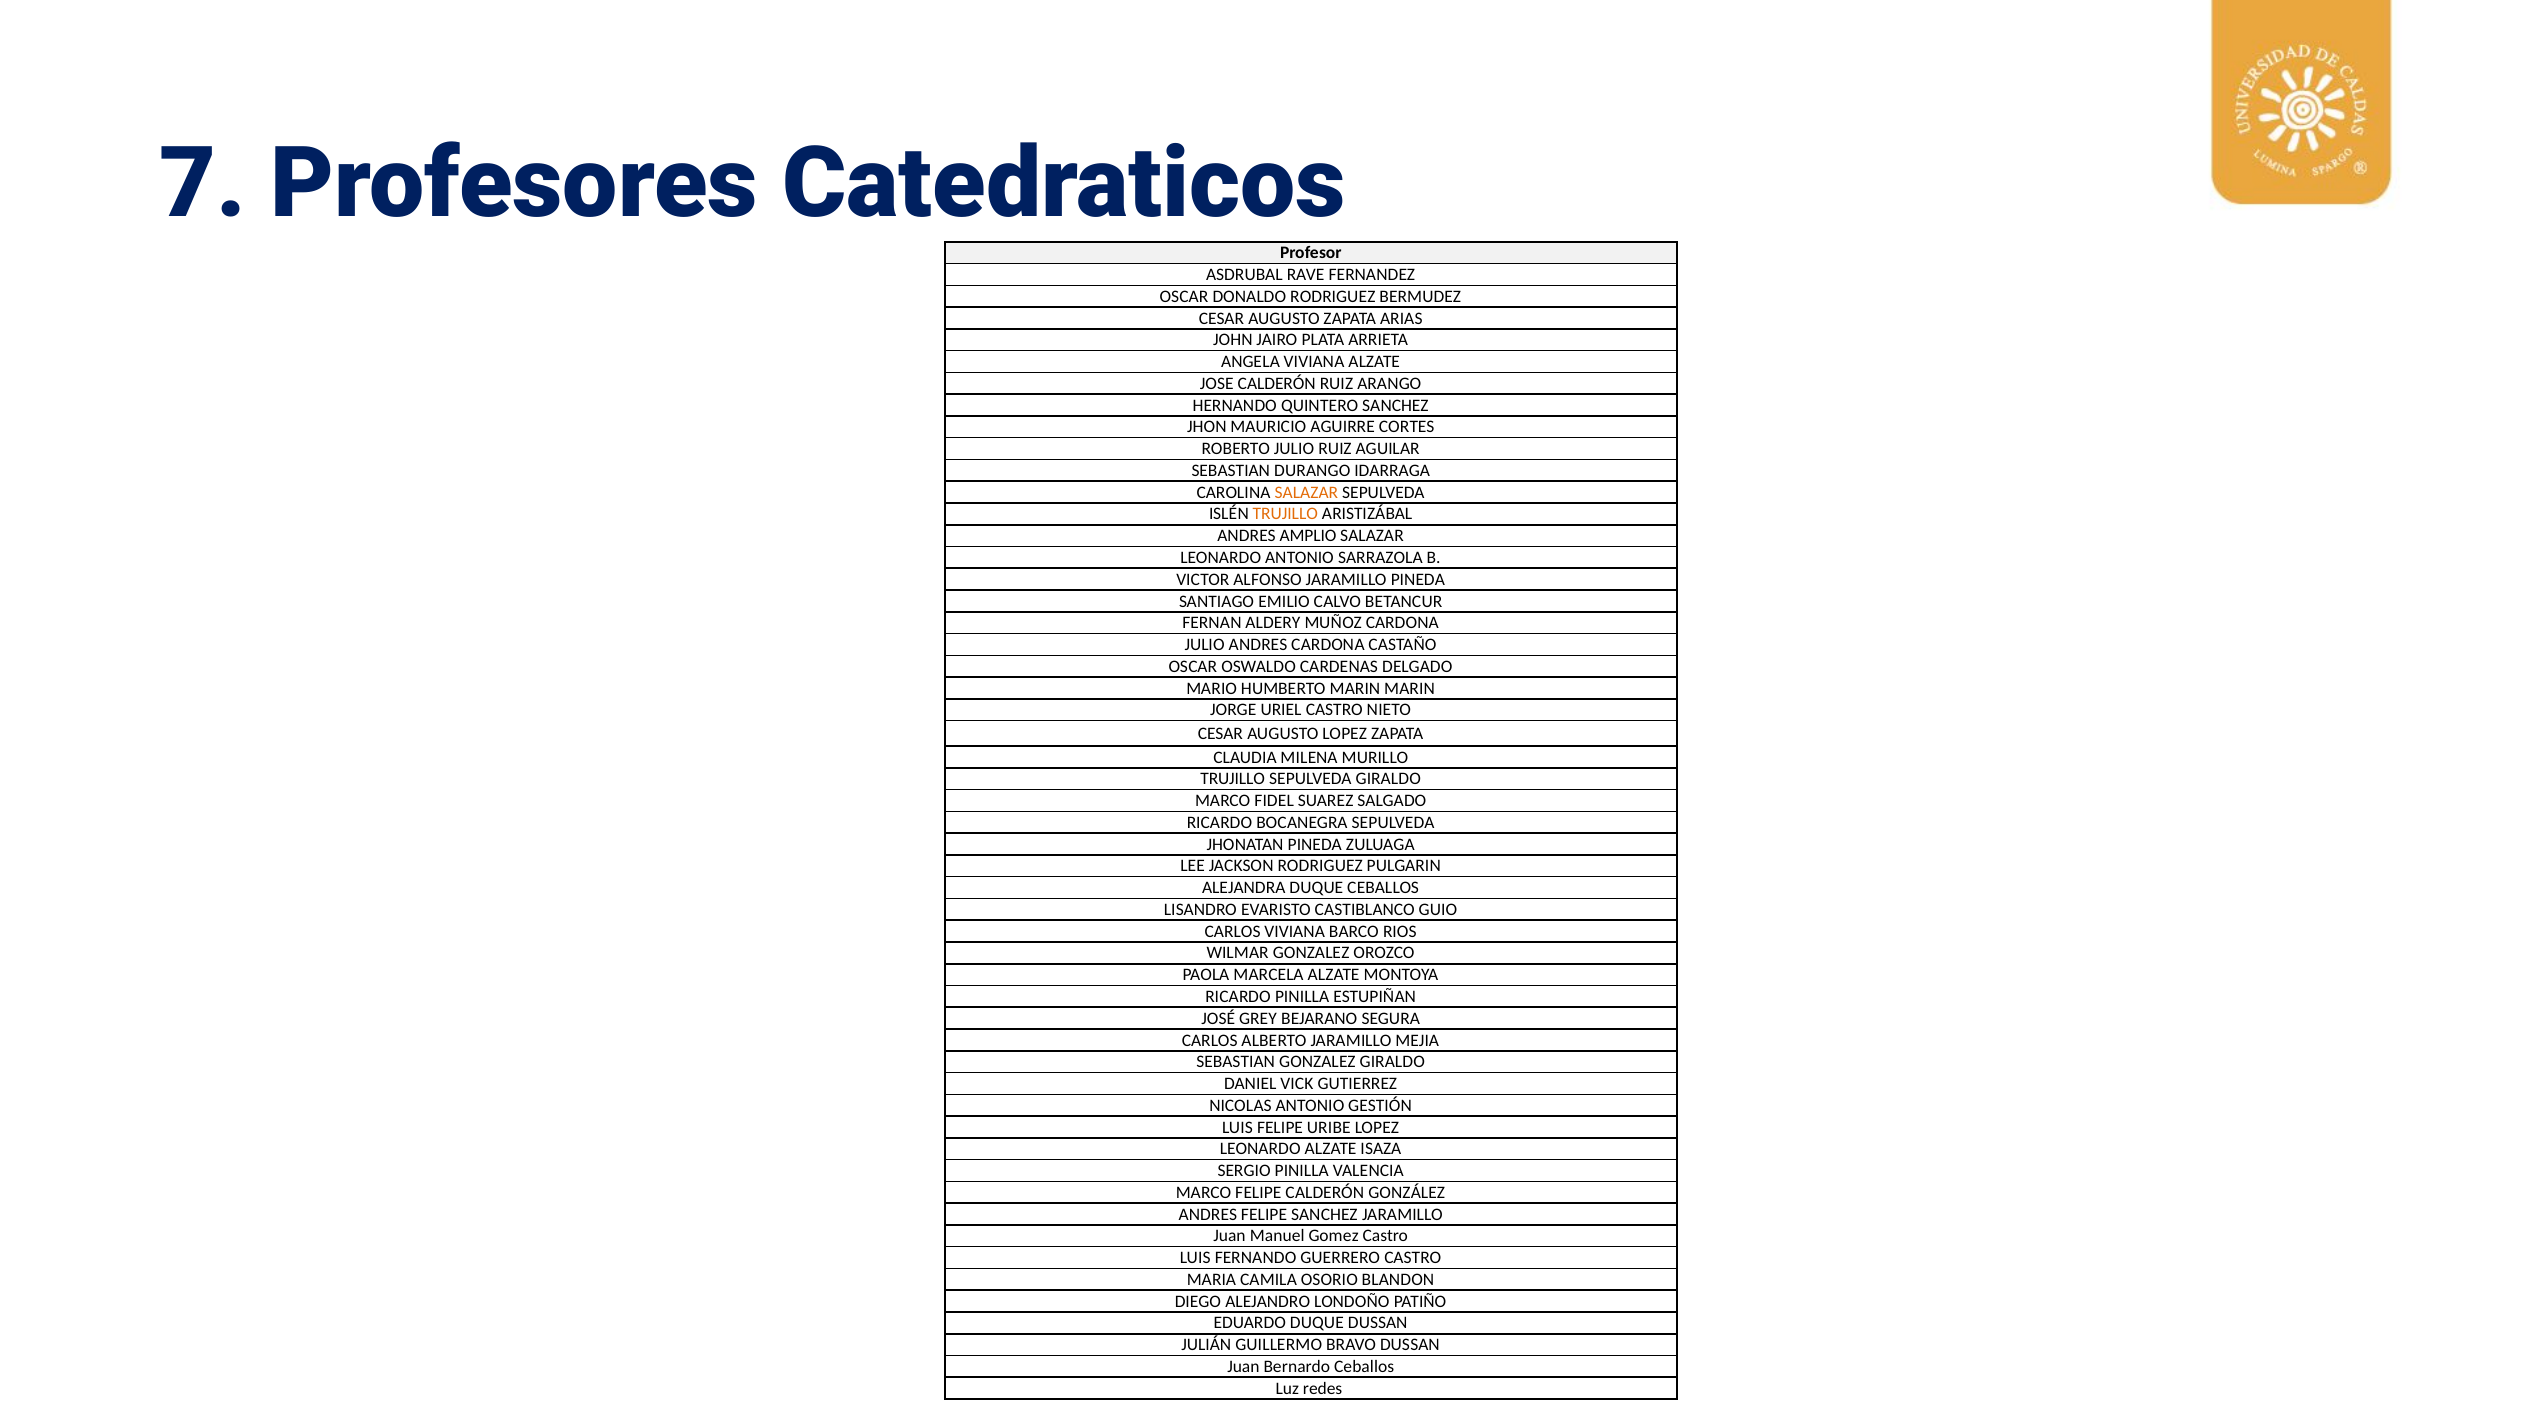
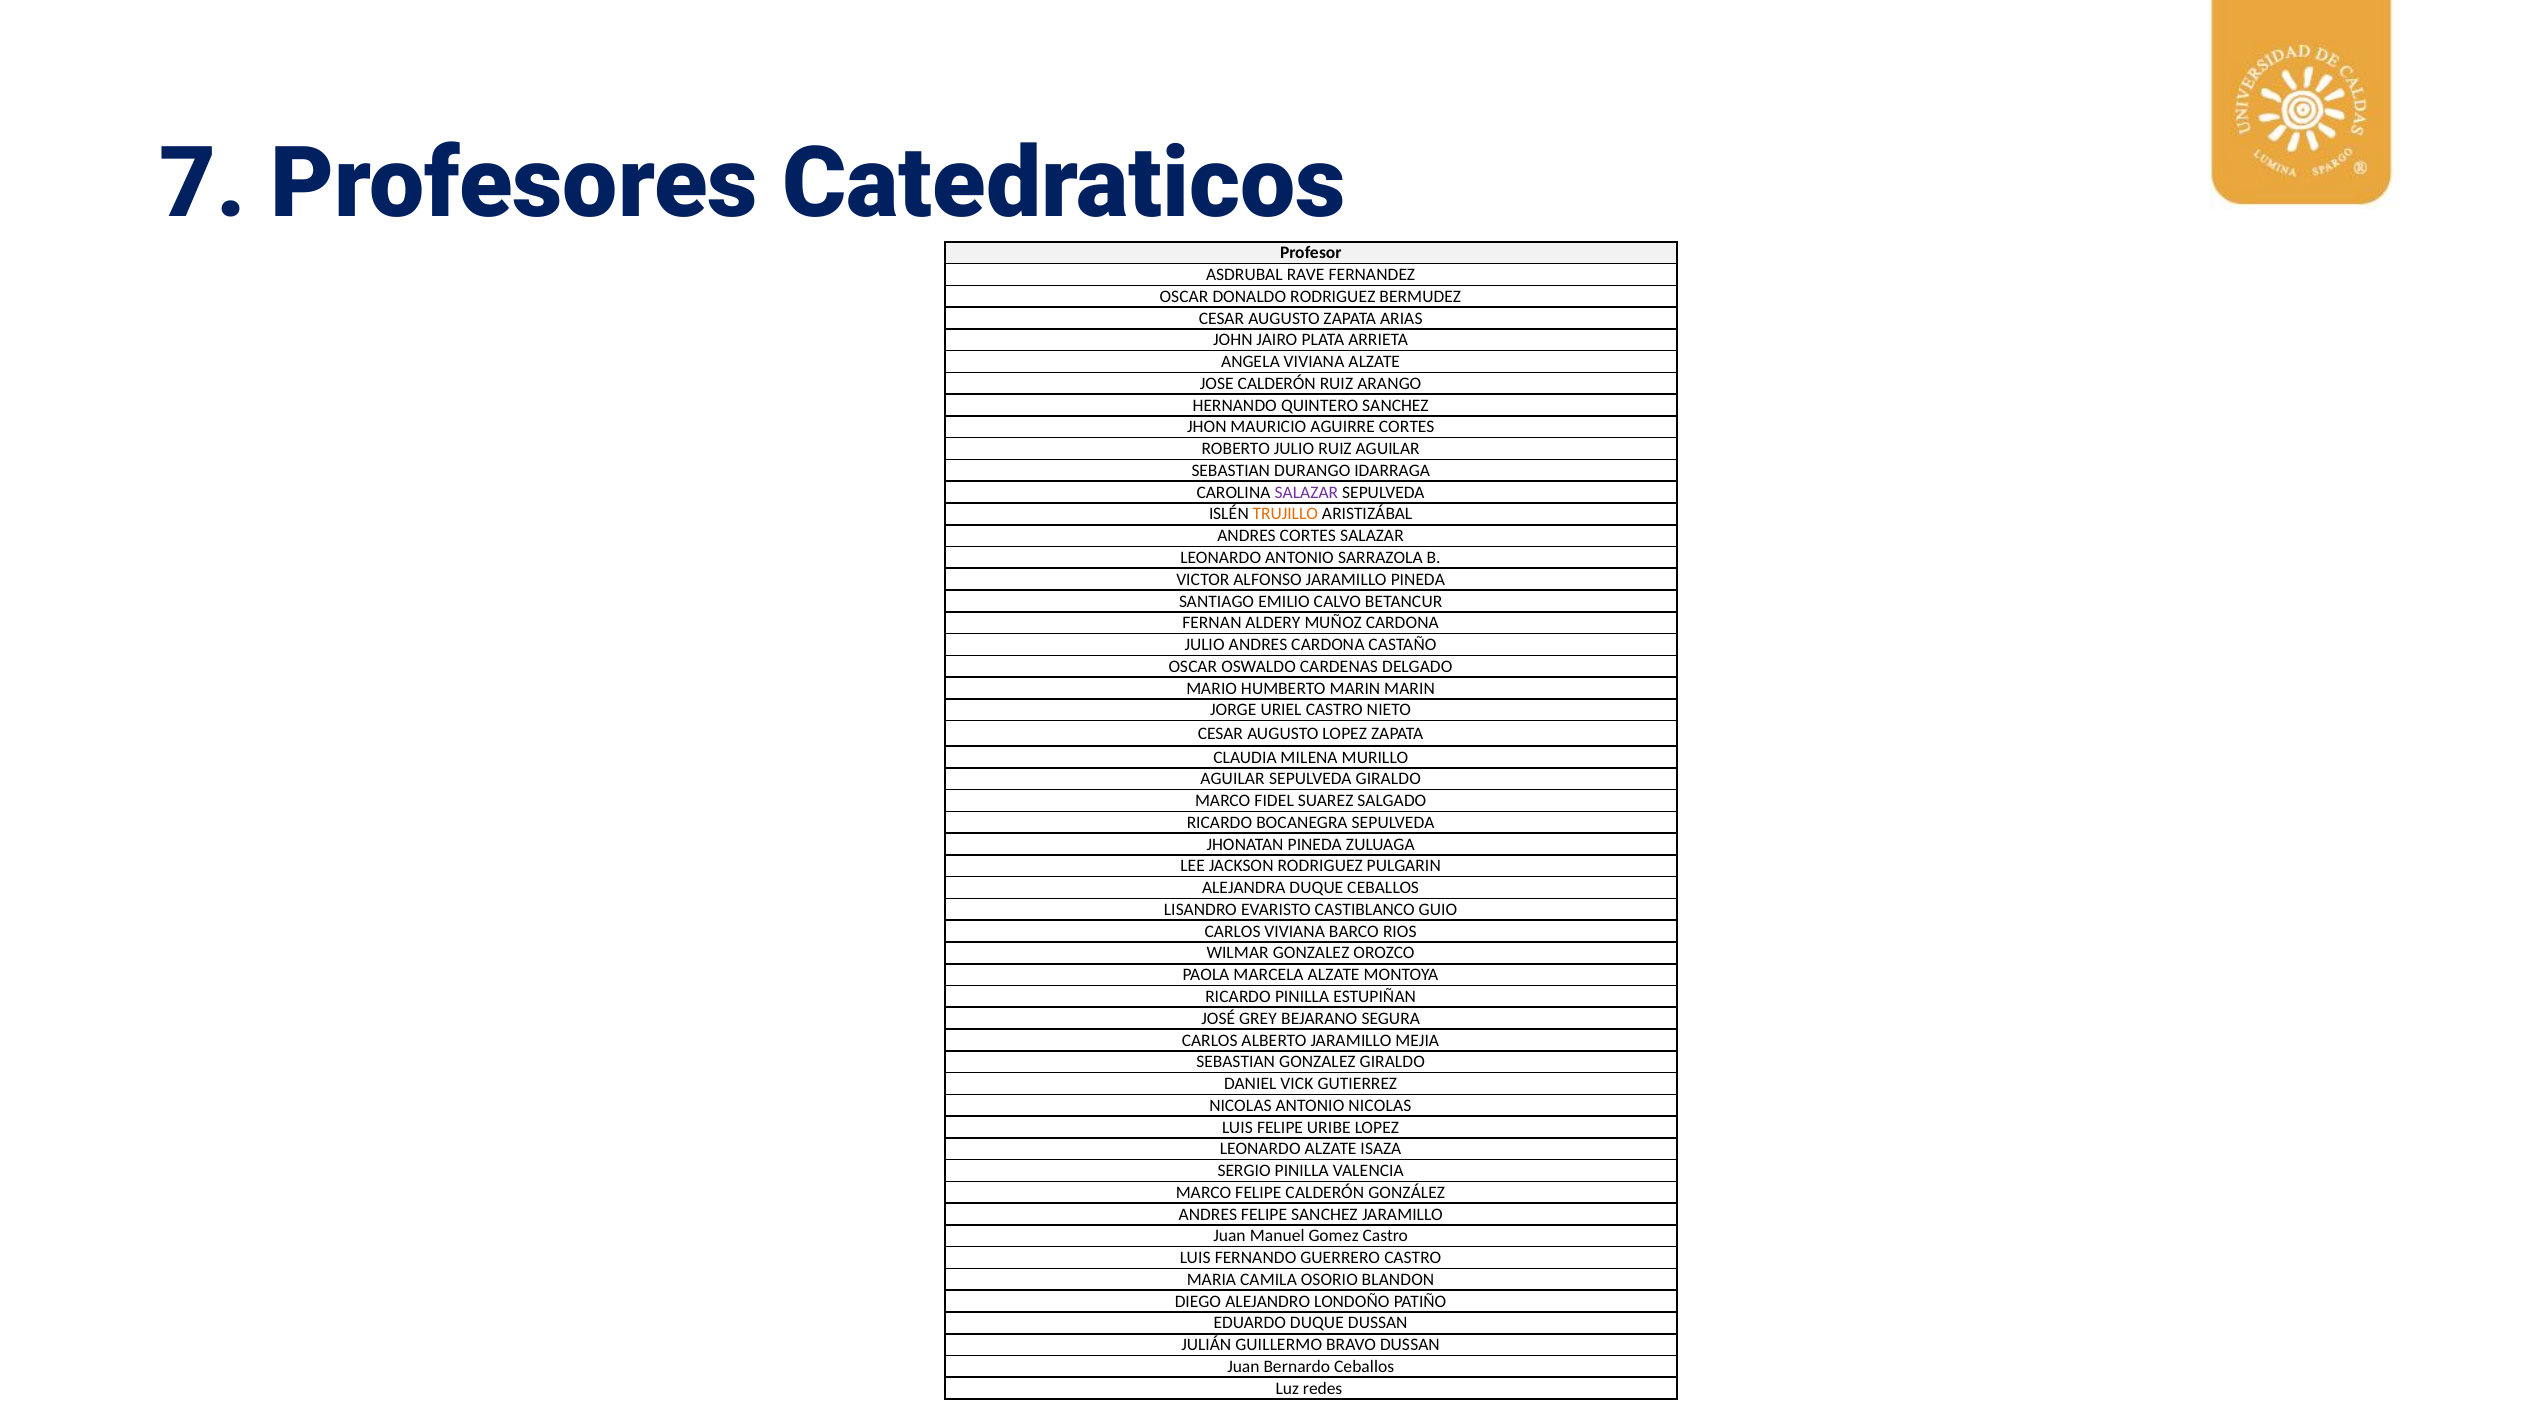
SALAZAR colour: orange -> purple (1306, 493)
ANDRES AMPLIO: AMPLIO -> CORTES (1308, 536)
TRUJILLO: TRUJILLO -> AGUILAR (1233, 779)
ANTONIO GESTIÓN: GESTIÓN -> NICOLAS (1380, 1106)
